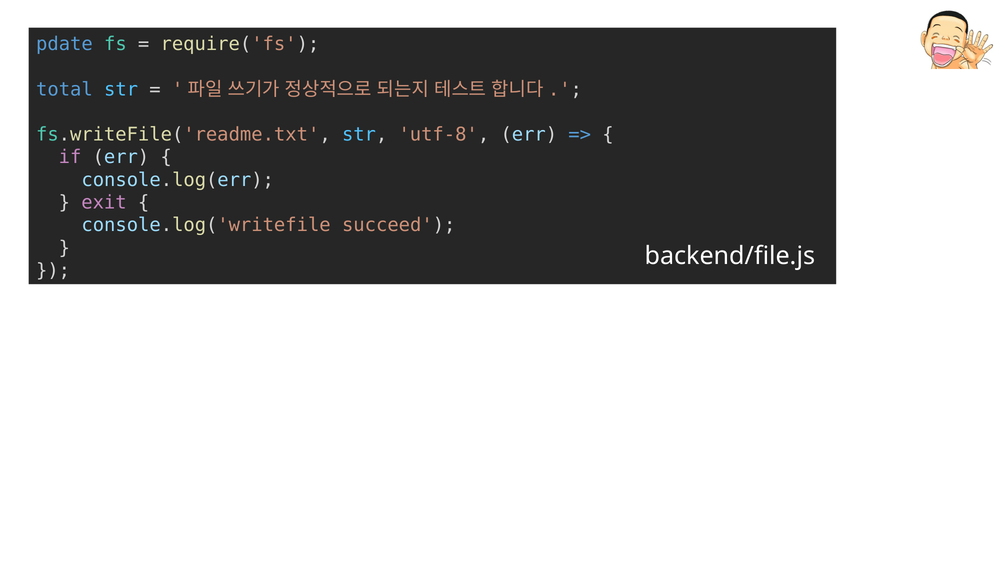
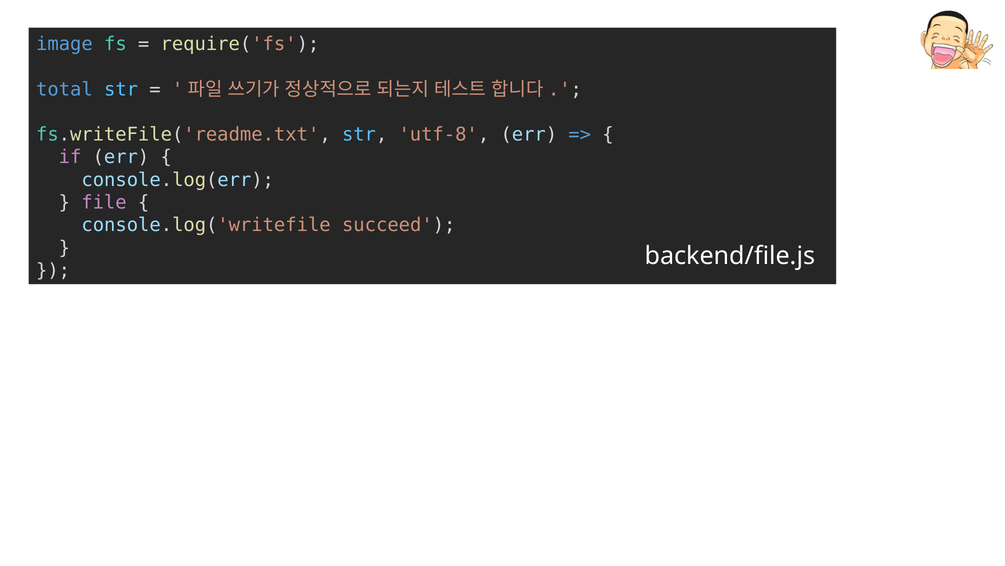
pdate: pdate -> image (64, 44)
exit: exit -> file (104, 202)
